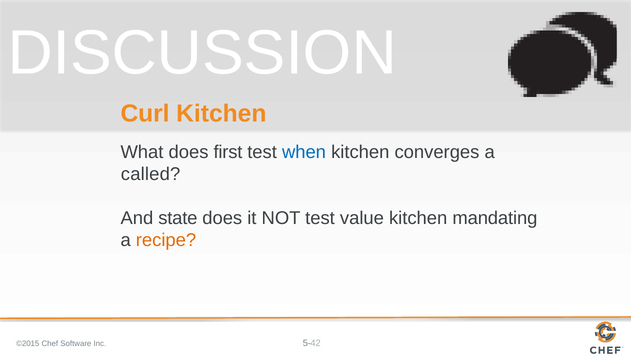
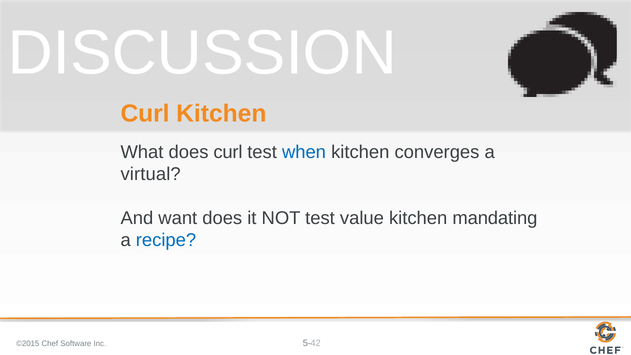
does first: first -> curl (228, 152)
called: called -> virtual (151, 174)
state: state -> want (178, 218)
recipe colour: orange -> blue (166, 240)
